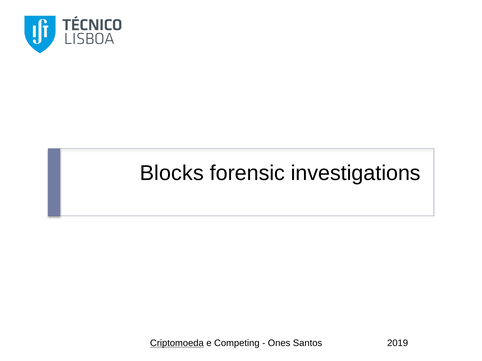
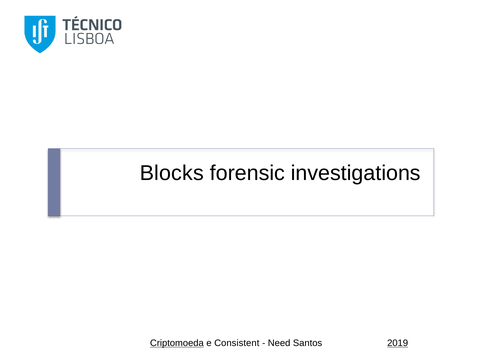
Competing: Competing -> Consistent (237, 344)
Ones: Ones -> Need (279, 344)
2019 underline: none -> present (398, 344)
